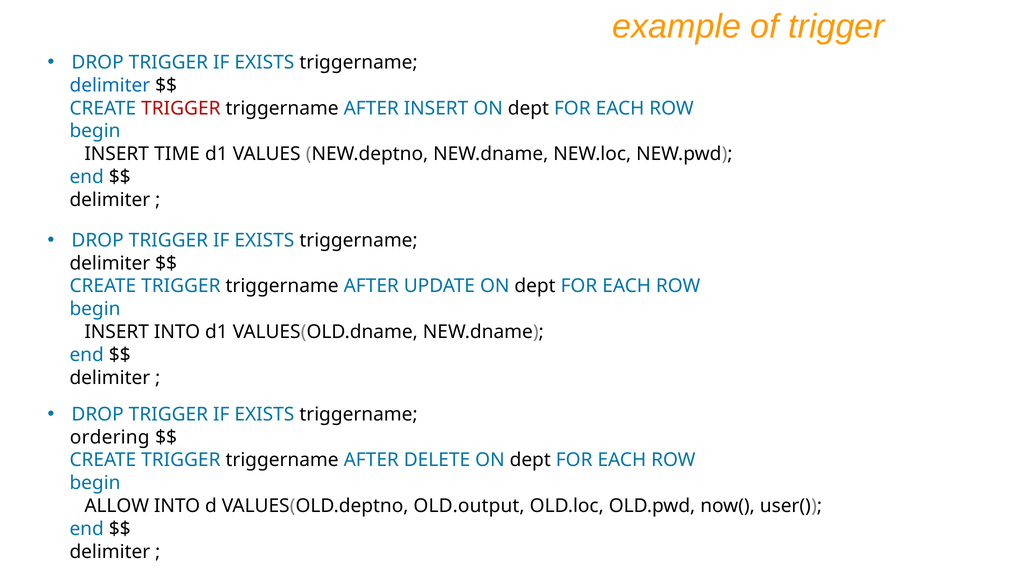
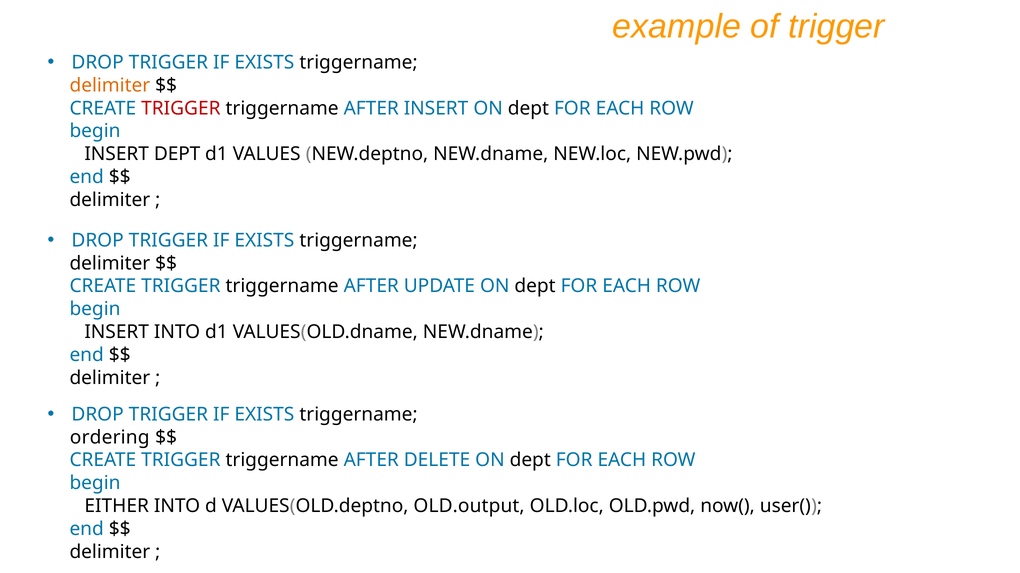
delimiter colour: blue -> orange (110, 85)
INSERT TIME: TIME -> DEPT (177, 154)
ALLOW: ALLOW -> EITHER (117, 507)
